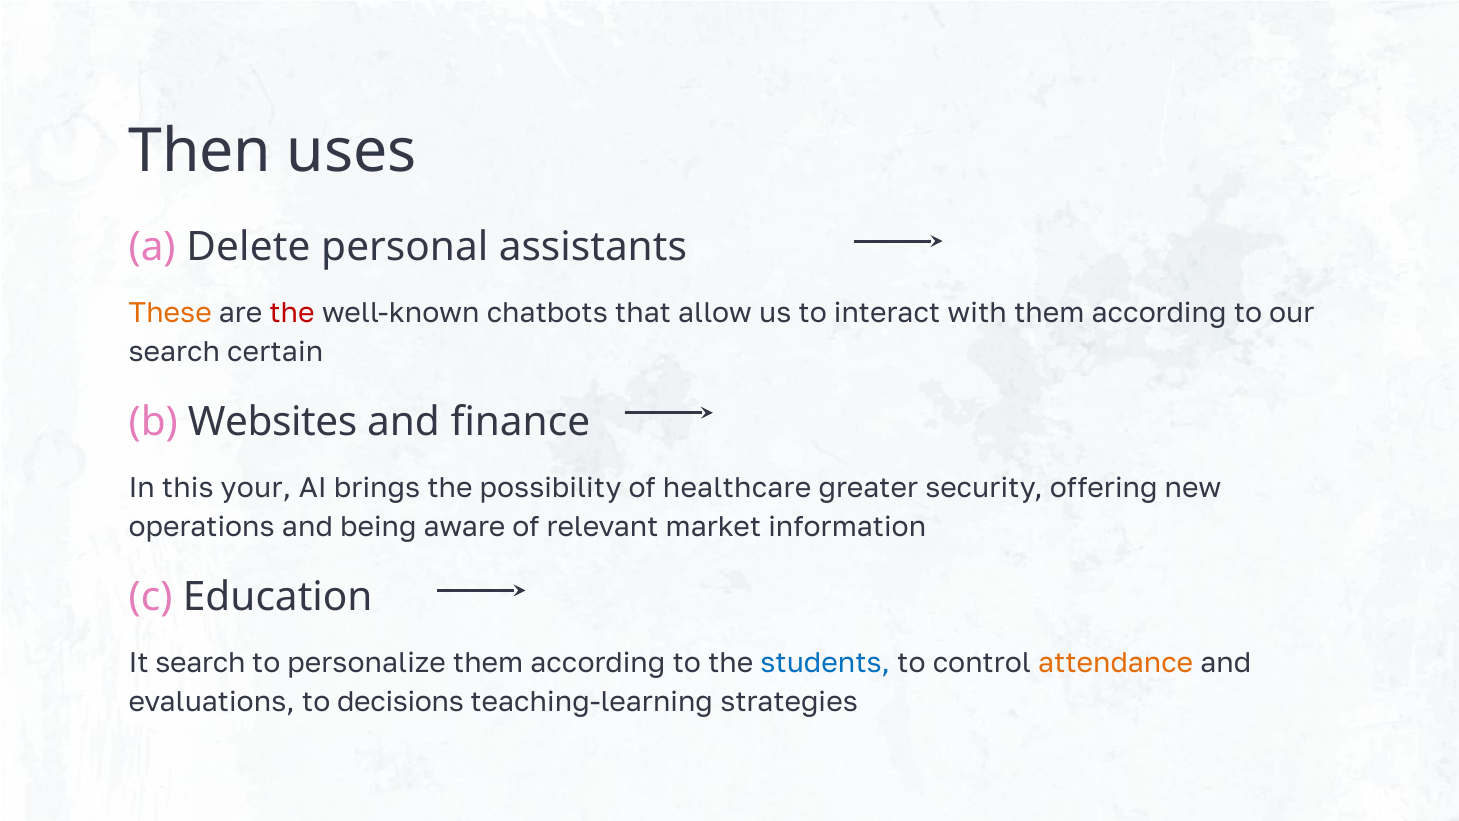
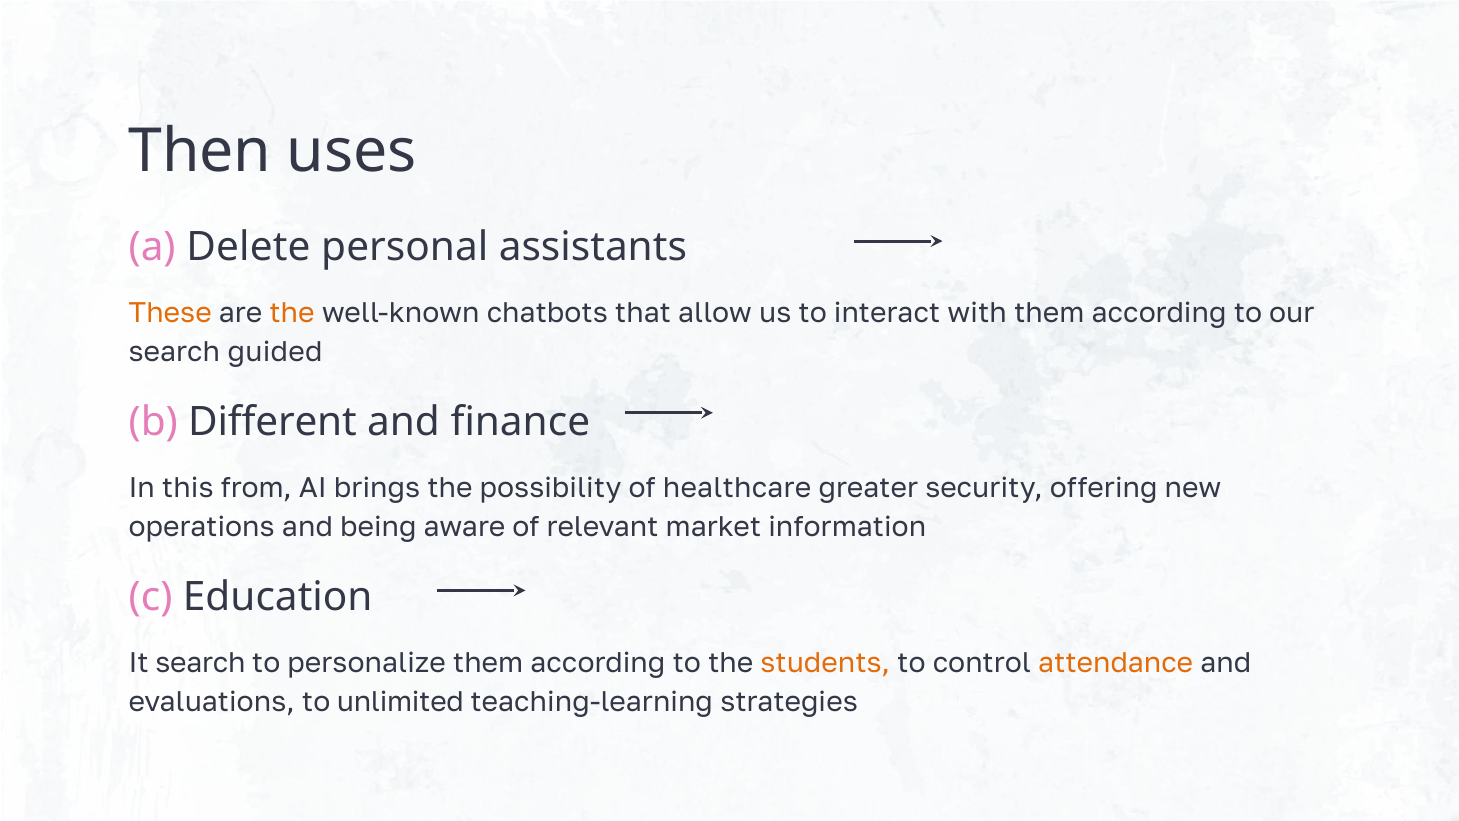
the colour: red -> orange (292, 313)
certain: certain -> guided (275, 352)
Websites: Websites -> Different (272, 422)
your: your -> from (256, 488)
students colour: blue -> orange (825, 663)
decisions: decisions -> unlimited (400, 702)
